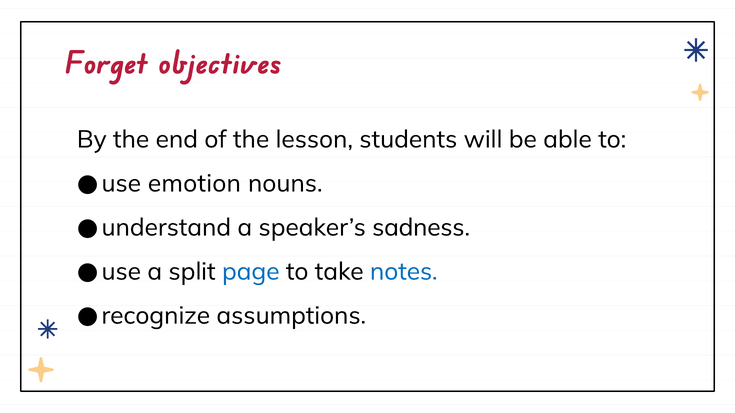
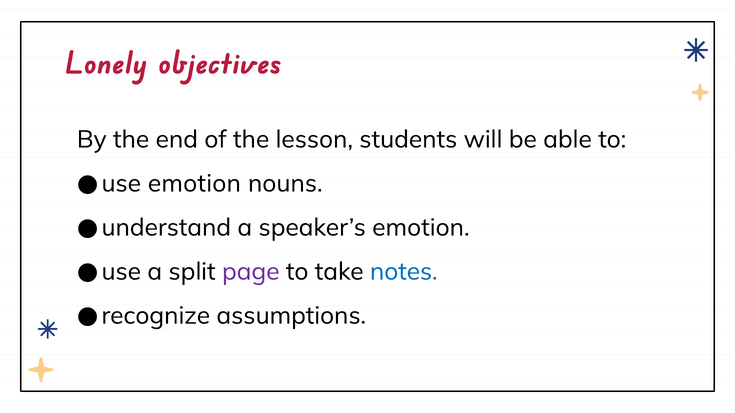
Forget: Forget -> Lonely (106, 64)
speaker’s sadness: sadness -> emotion (421, 228)
page colour: blue -> purple (251, 272)
